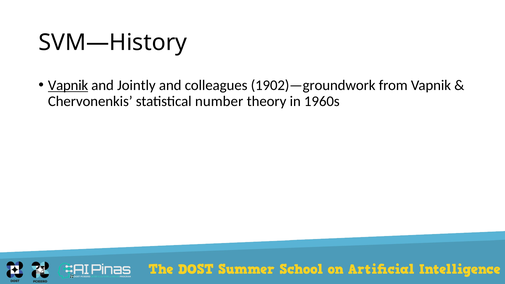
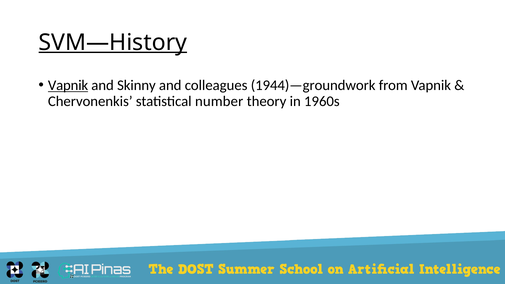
SVM—History underline: none -> present (113, 42)
Jointly: Jointly -> Skinny (136, 85)
1902)—groundwork: 1902)—groundwork -> 1944)—groundwork (313, 85)
